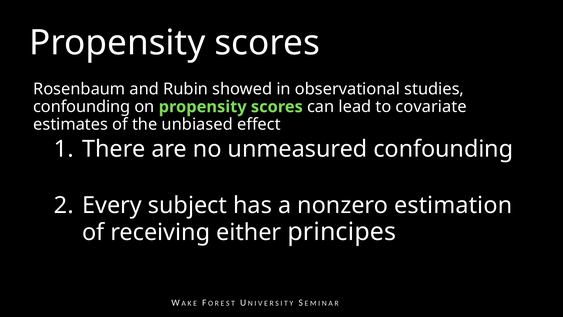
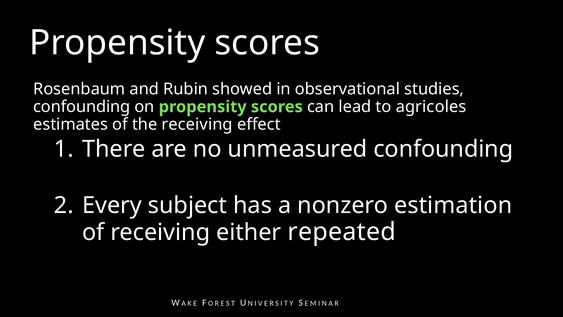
covariate: covariate -> agricoles (431, 107)
the unbiased: unbiased -> receiving (197, 124)
principes: principes -> repeated (342, 232)
